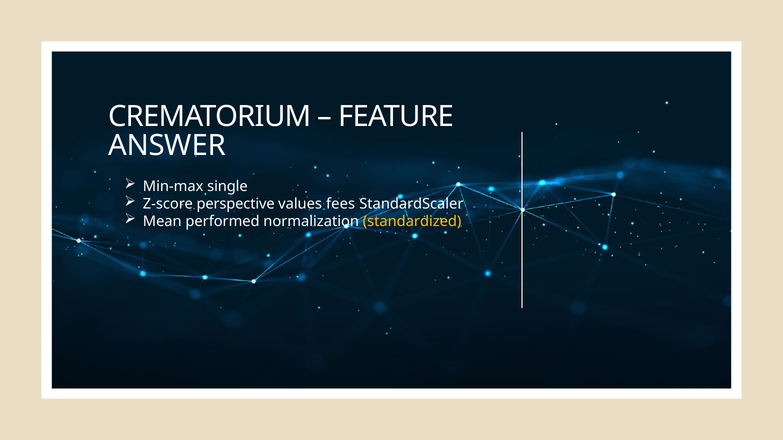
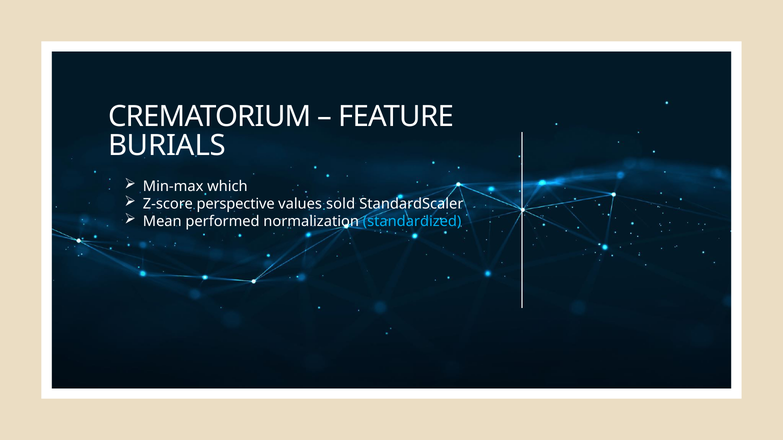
ANSWER: ANSWER -> BURIALS (167, 146)
single: single -> which (227, 186)
fees: fees -> sold (341, 204)
standardized colour: yellow -> light blue (412, 222)
